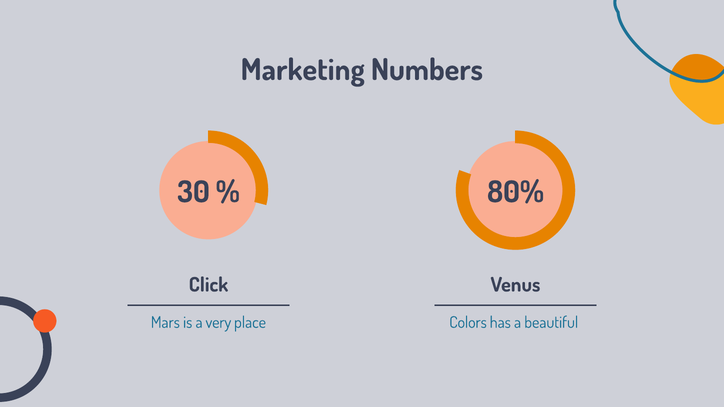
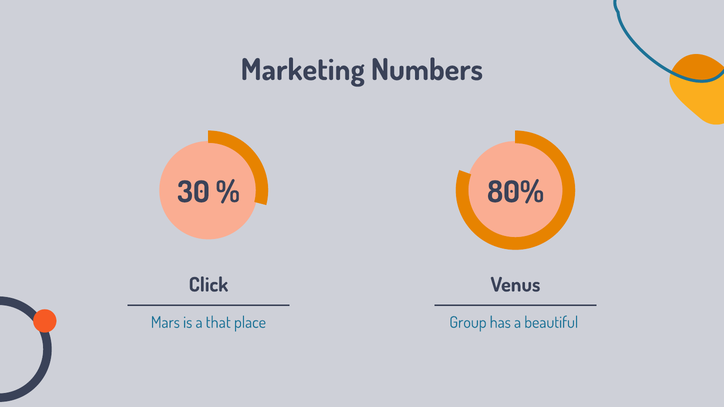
very: very -> that (218, 323)
Colors: Colors -> Group (468, 323)
